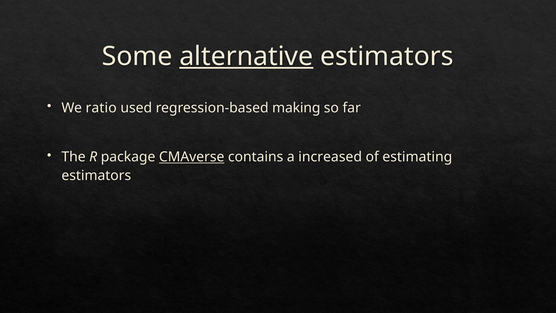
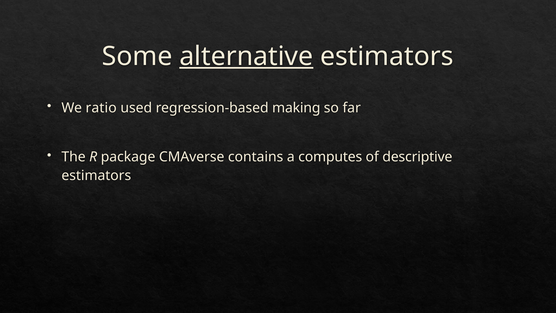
CMAverse underline: present -> none (192, 157)
increased: increased -> computes (330, 157)
estimating: estimating -> descriptive (417, 157)
